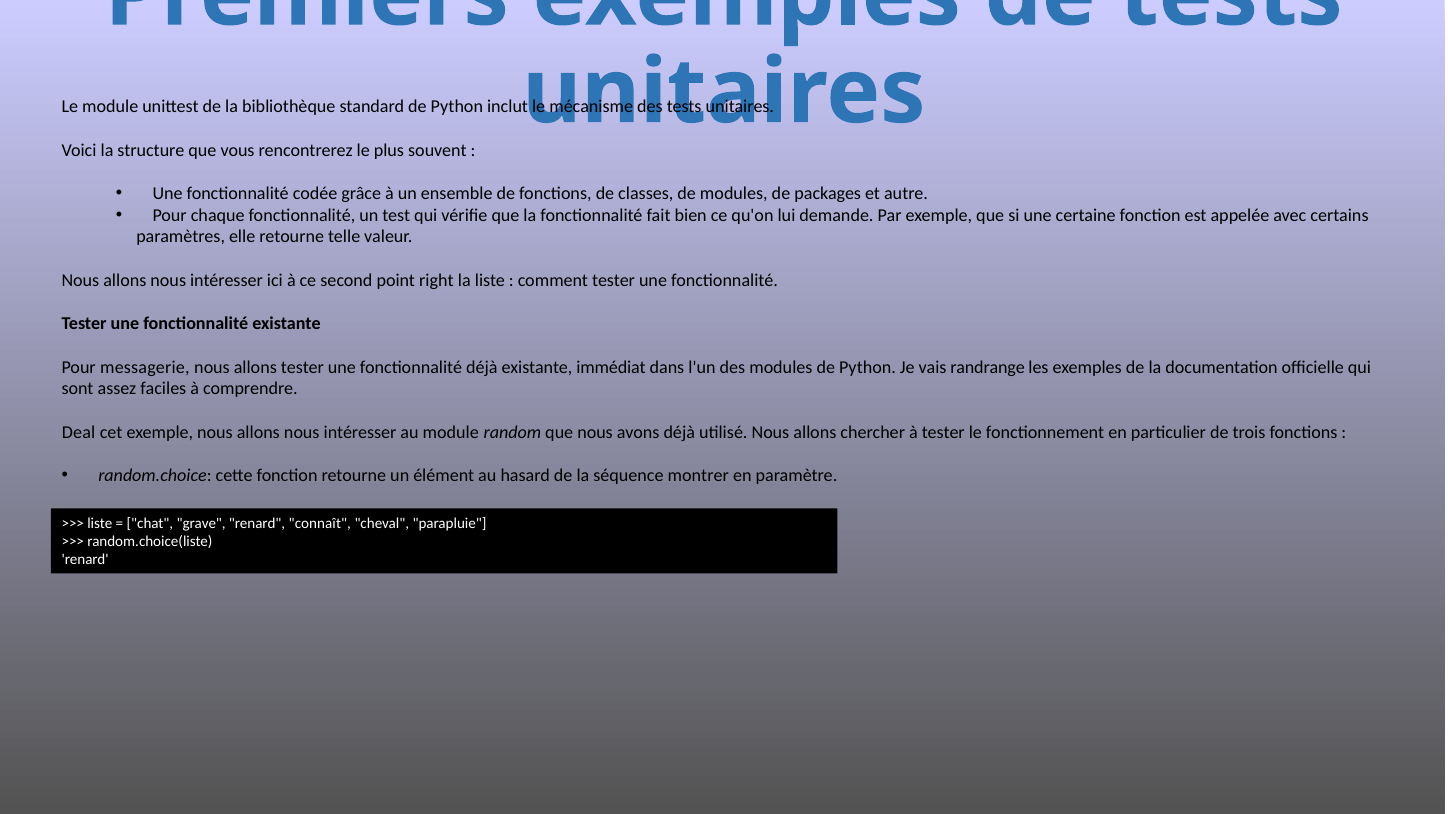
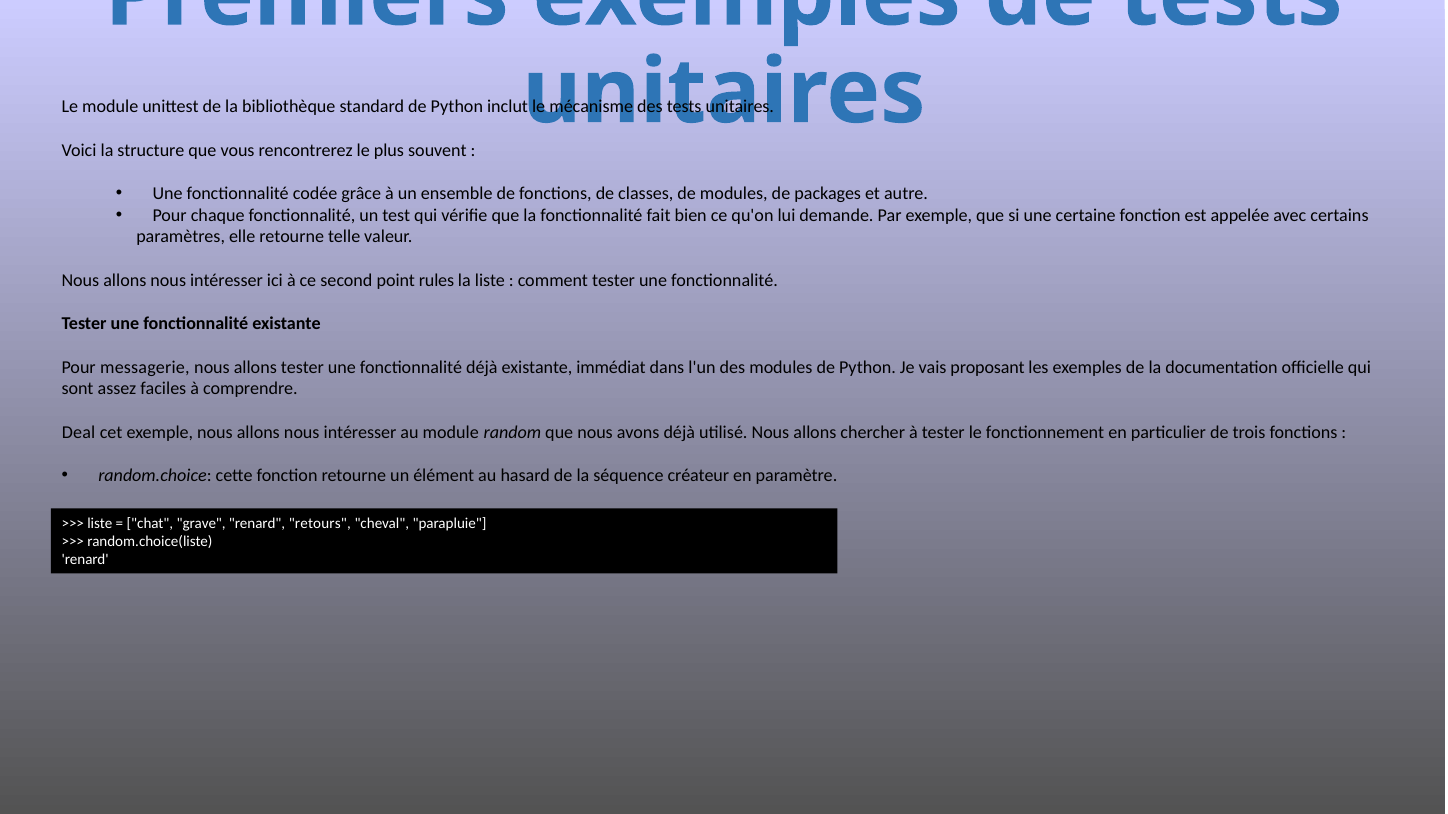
right: right -> rules (436, 280)
randrange: randrange -> proposant (988, 367)
montrer: montrer -> créateur (698, 476)
connaît: connaît -> retours (320, 524)
